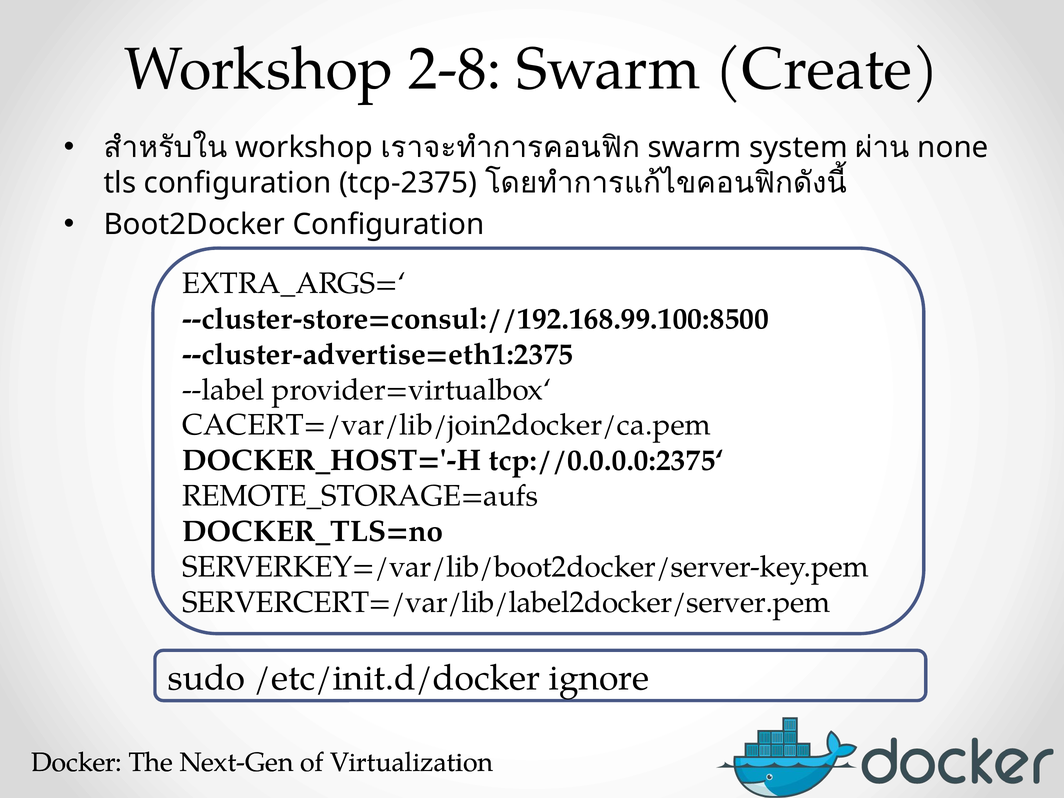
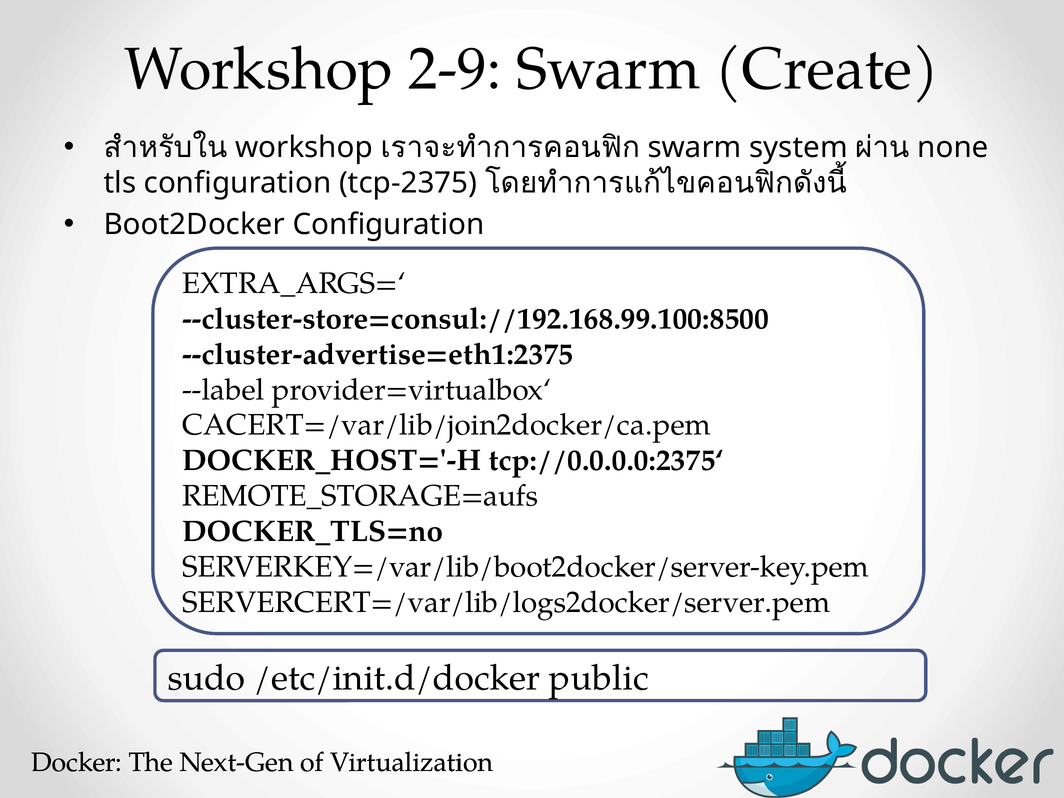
2-8: 2-8 -> 2-9 (455, 69)
SERVERCERT=/var/lib/label2docker/server.pem: SERVERCERT=/var/lib/label2docker/server.pem -> SERVERCERT=/var/lib/logs2docker/server.pem (506, 603)
ignore: ignore -> public (599, 678)
